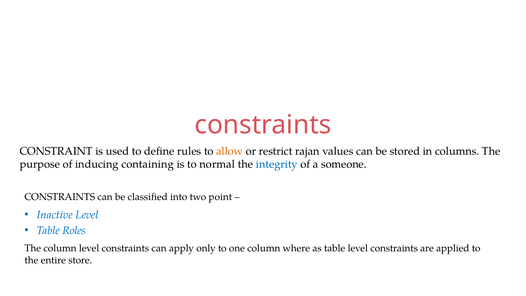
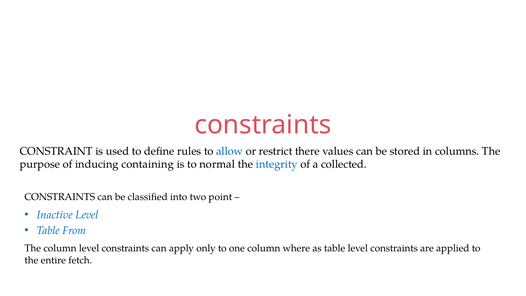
allow colour: orange -> blue (230, 151)
rajan: rajan -> there (307, 151)
someone: someone -> collected (344, 164)
Roles: Roles -> From (74, 230)
store: store -> fetch (80, 260)
